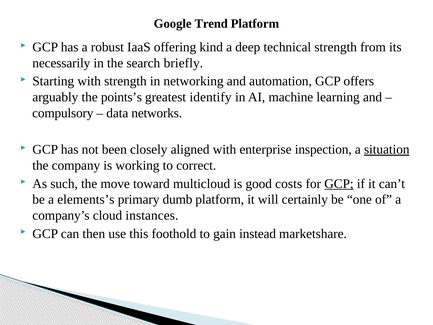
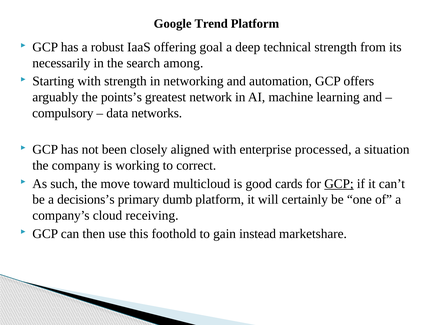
kind: kind -> goal (211, 47)
briefly: briefly -> among (183, 63)
identify: identify -> network (211, 97)
inspection: inspection -> processed (323, 149)
situation underline: present -> none (387, 149)
costs: costs -> cards (289, 184)
elements’s: elements’s -> decisions’s (86, 199)
instances: instances -> receiving (152, 215)
